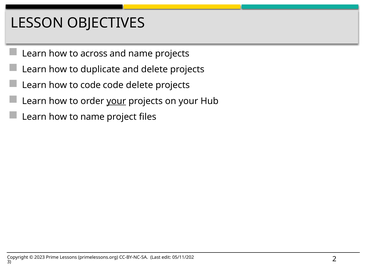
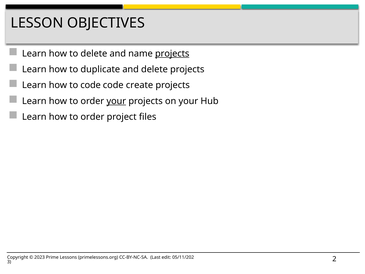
to across: across -> delete (94, 53)
projects underline: none -> present (172, 53)
code delete: delete -> create (140, 85)
name: name -> order (92, 117)
